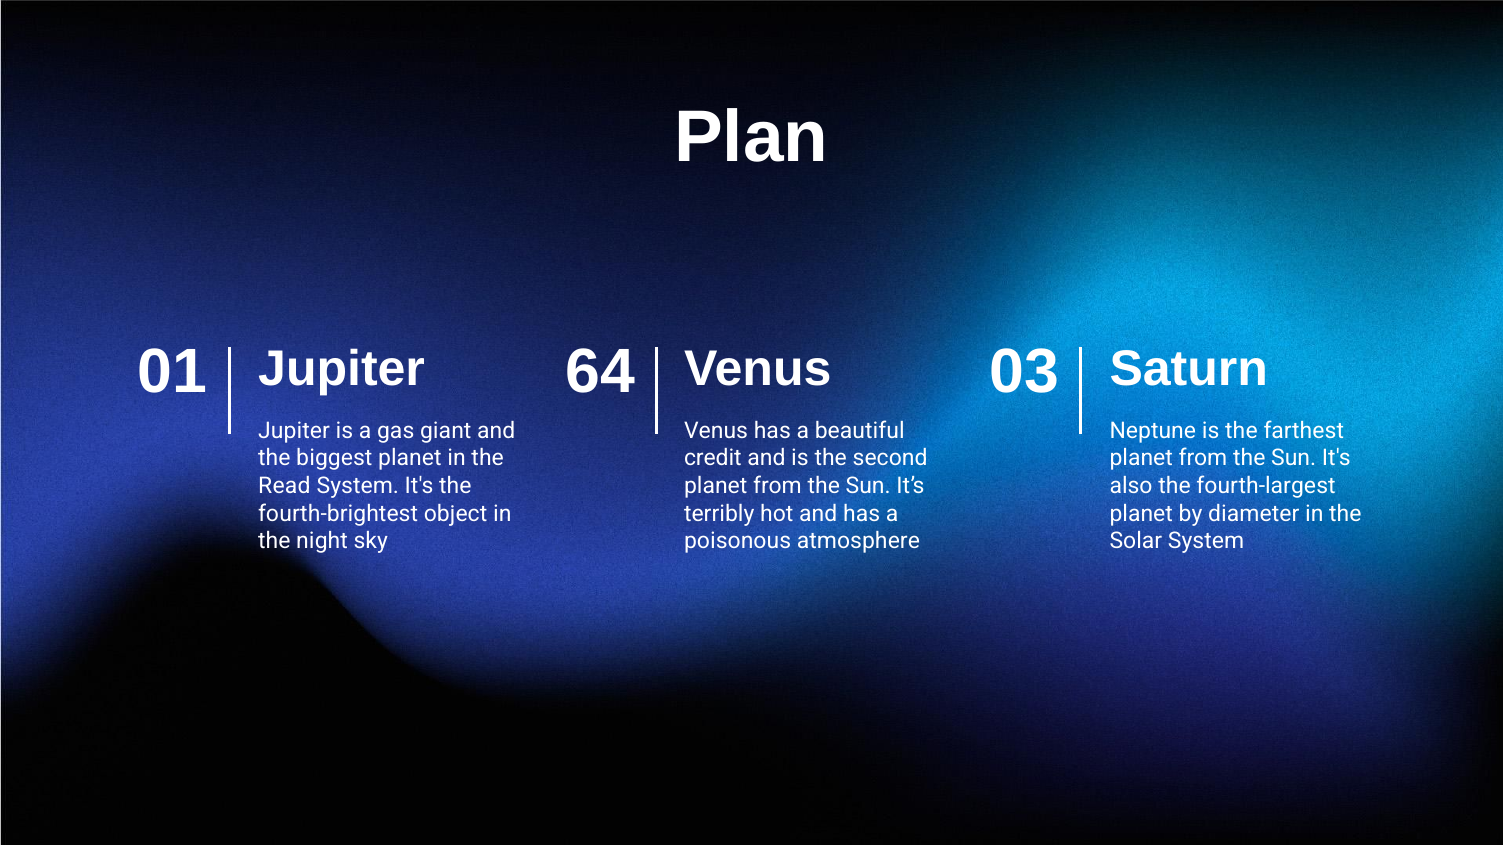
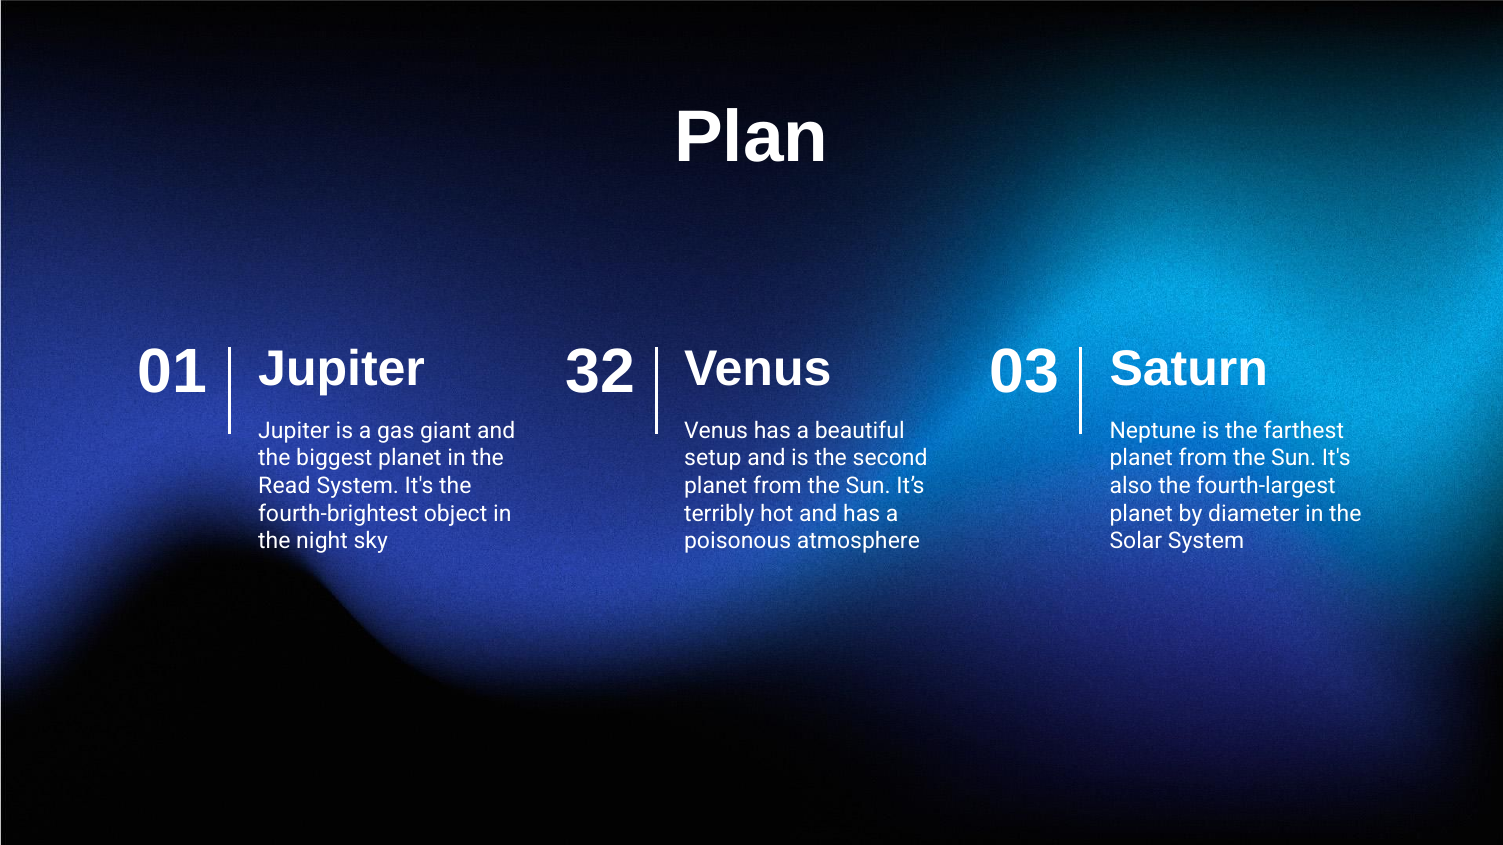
64: 64 -> 32 (600, 372)
credit: credit -> setup (713, 459)
